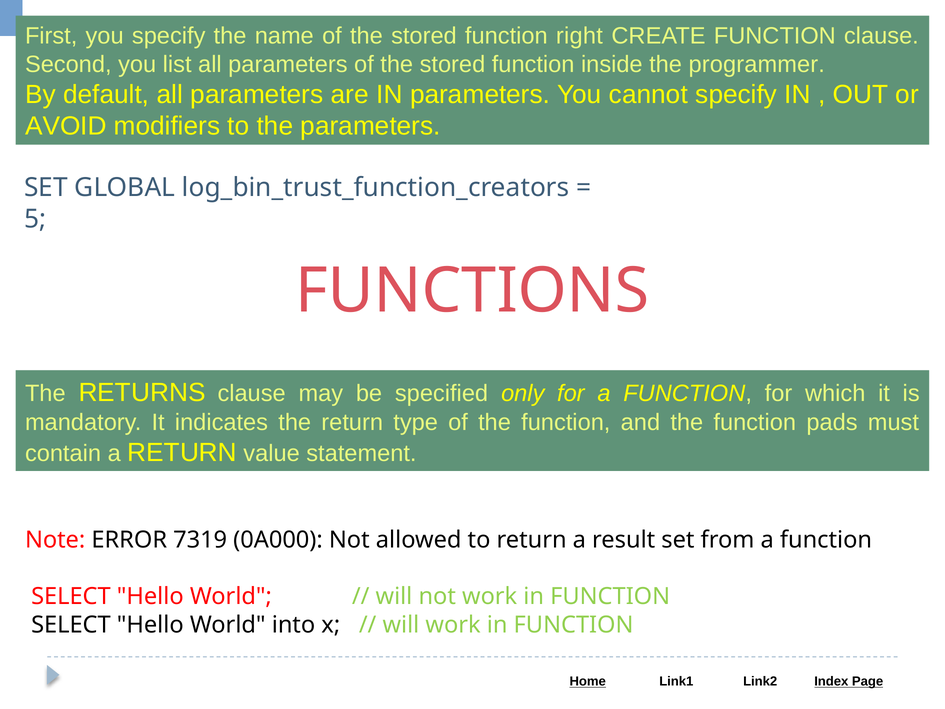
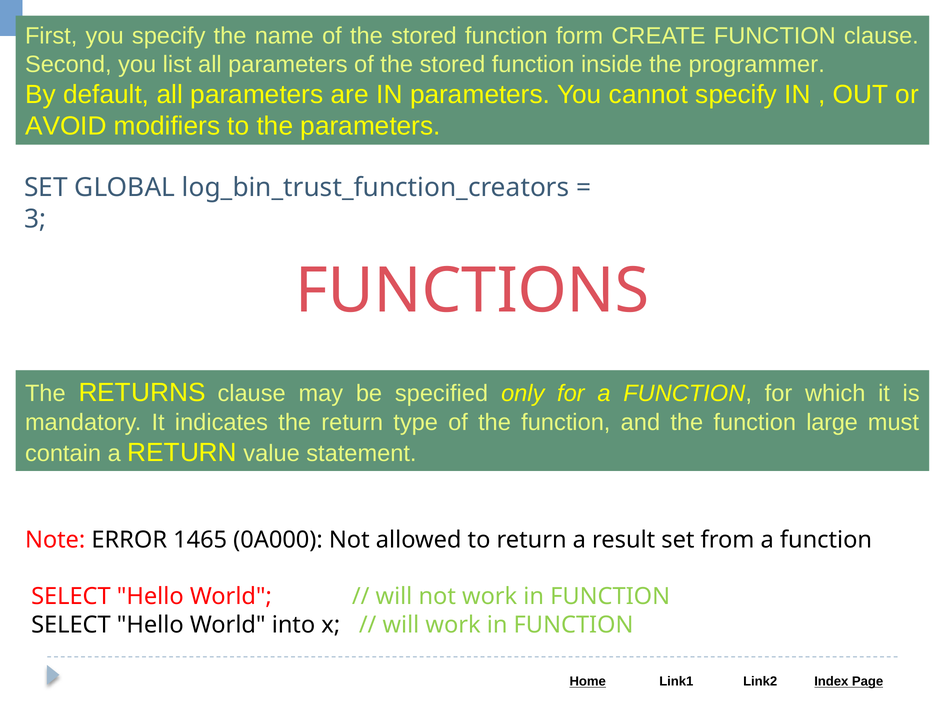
right: right -> form (580, 36)
5: 5 -> 3 (35, 219)
pads: pads -> large (832, 422)
7319: 7319 -> 1465 (200, 540)
